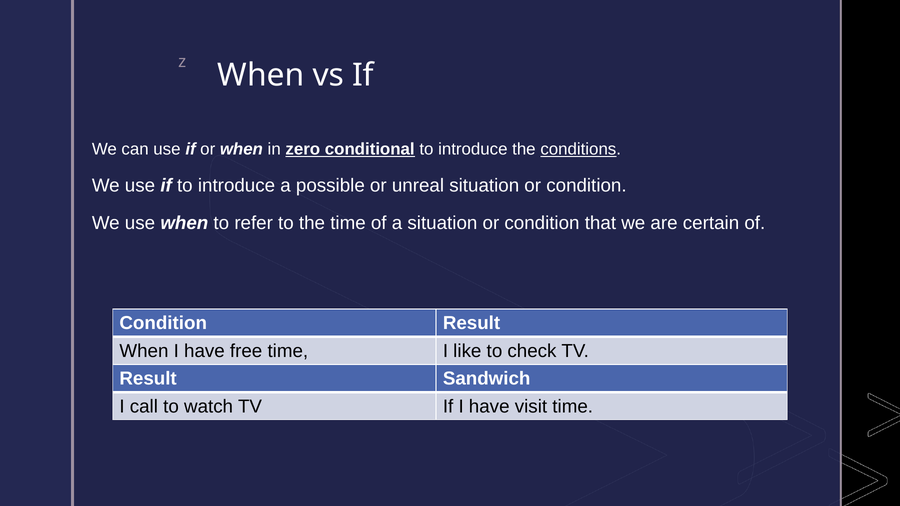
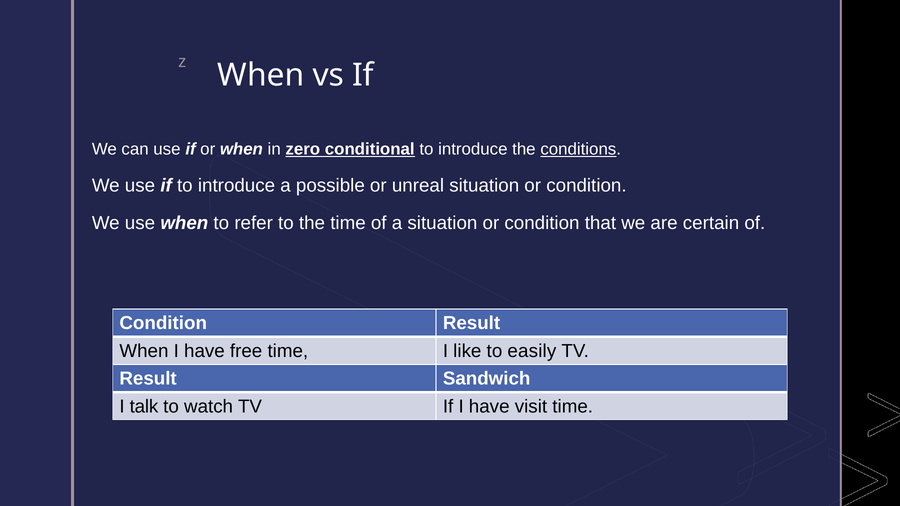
check: check -> easily (532, 351)
call: call -> talk (144, 407)
